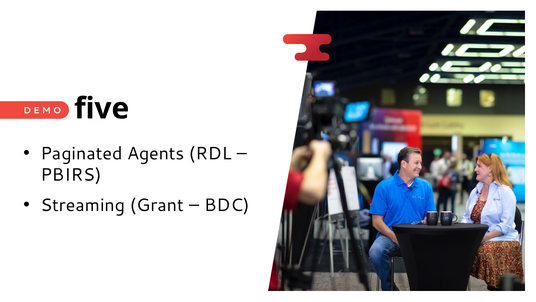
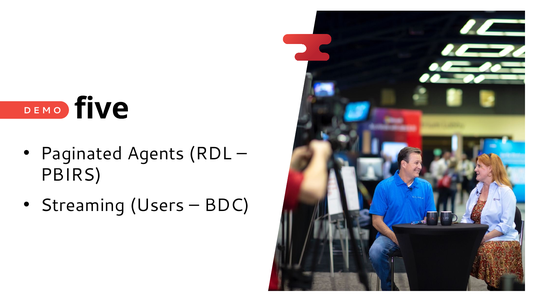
Grant: Grant -> Users (157, 205)
